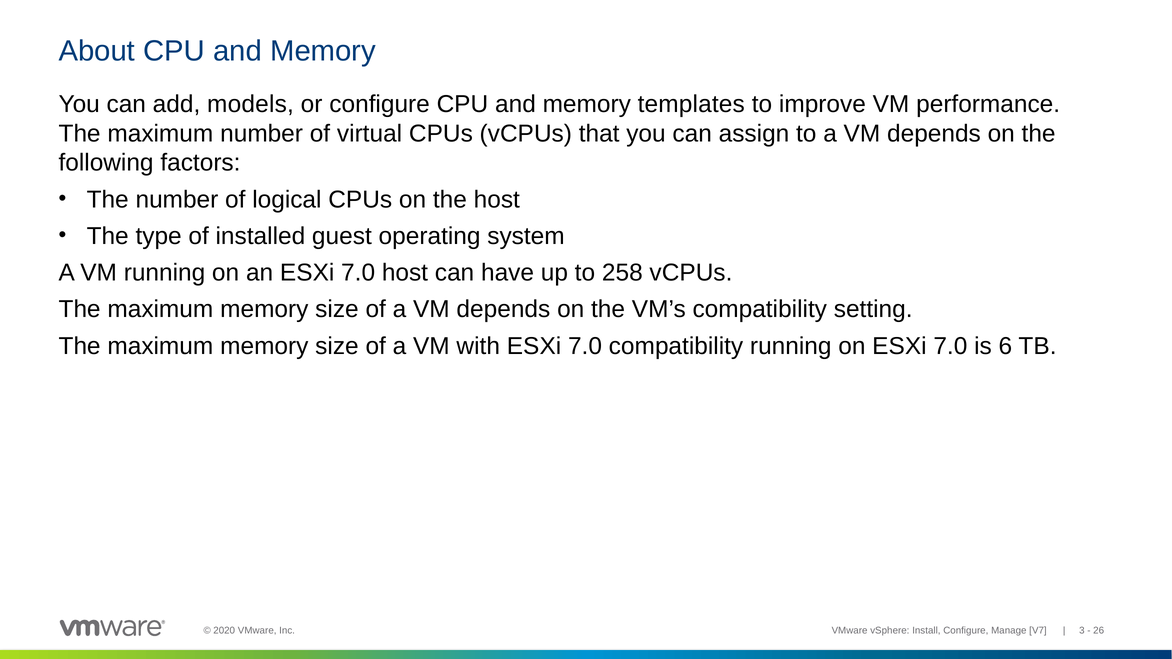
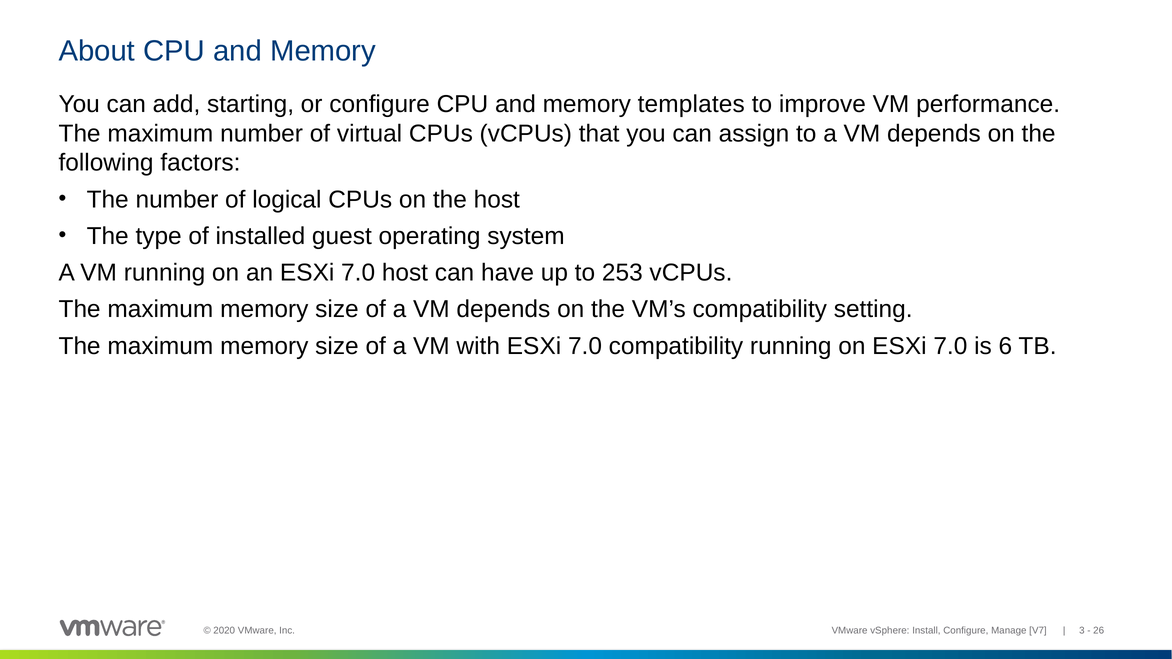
models: models -> starting (251, 104)
258: 258 -> 253 (622, 273)
